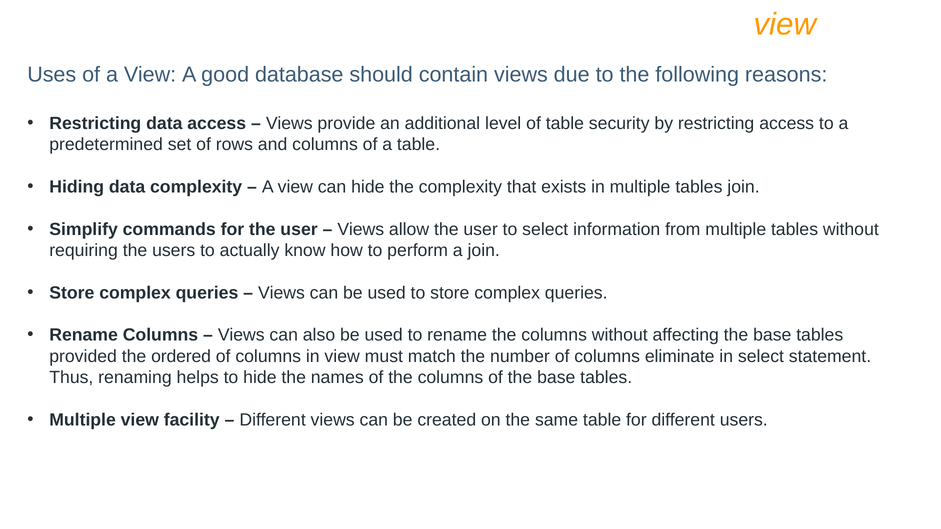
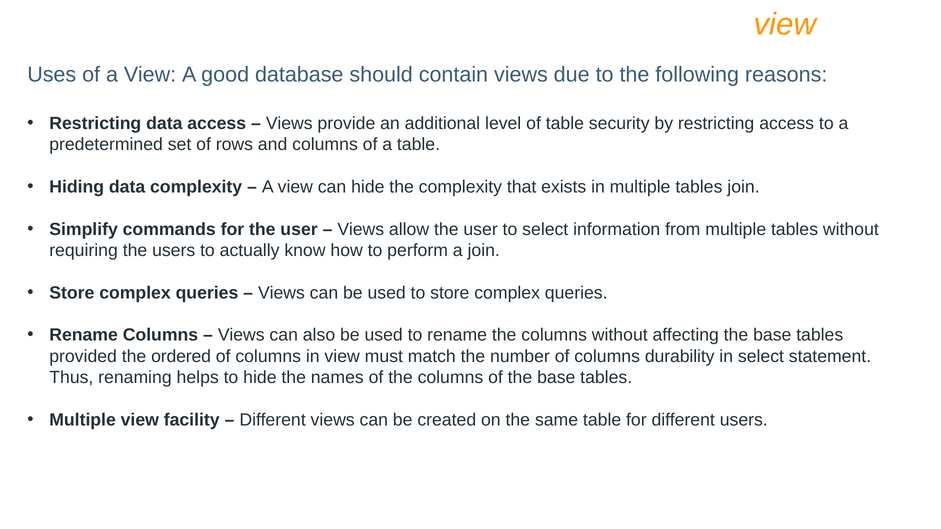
eliminate: eliminate -> durability (680, 356)
